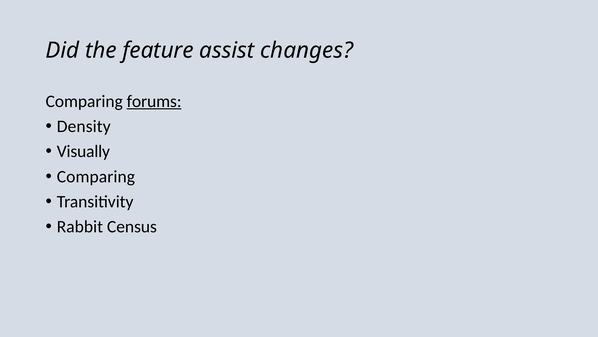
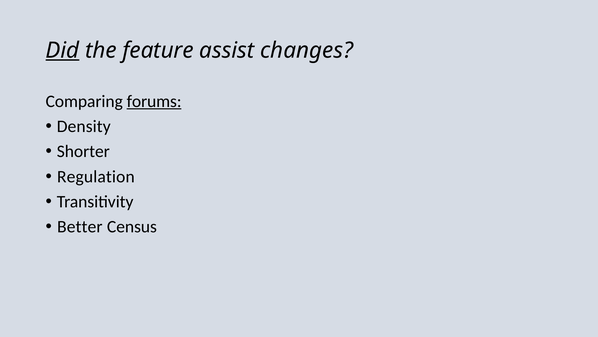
Did underline: none -> present (62, 50)
Visually: Visually -> Shorter (83, 151)
Comparing: Comparing -> Regulation (96, 176)
Rabbit: Rabbit -> Better (80, 226)
